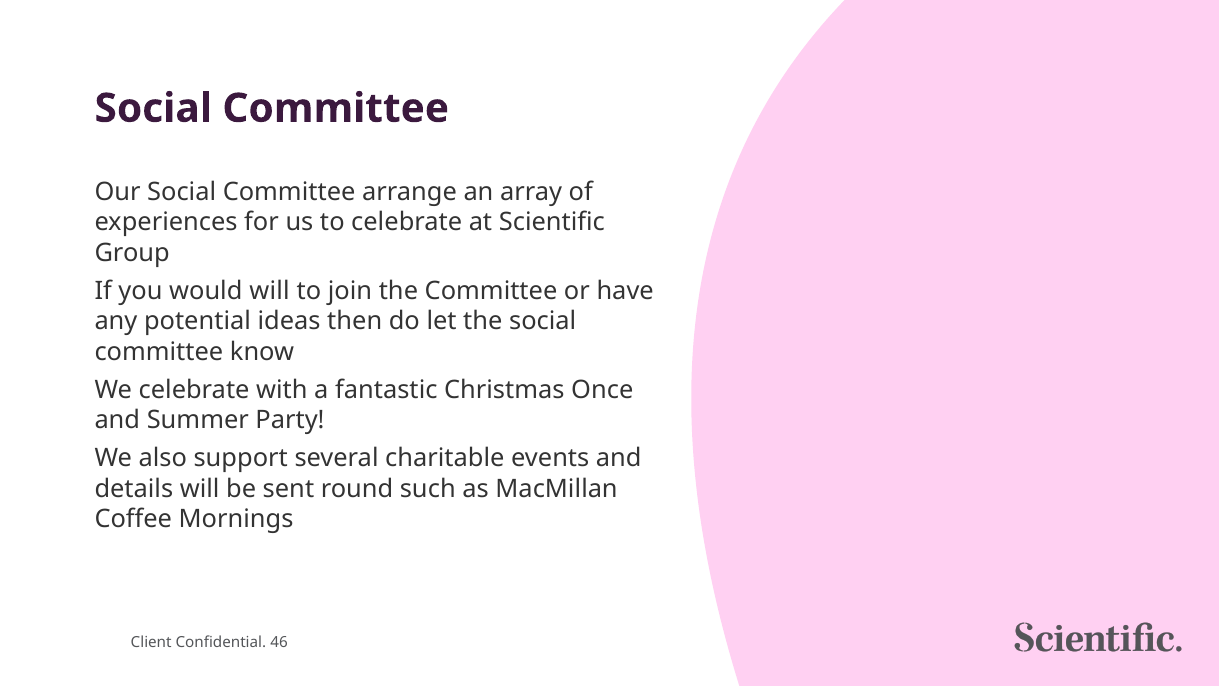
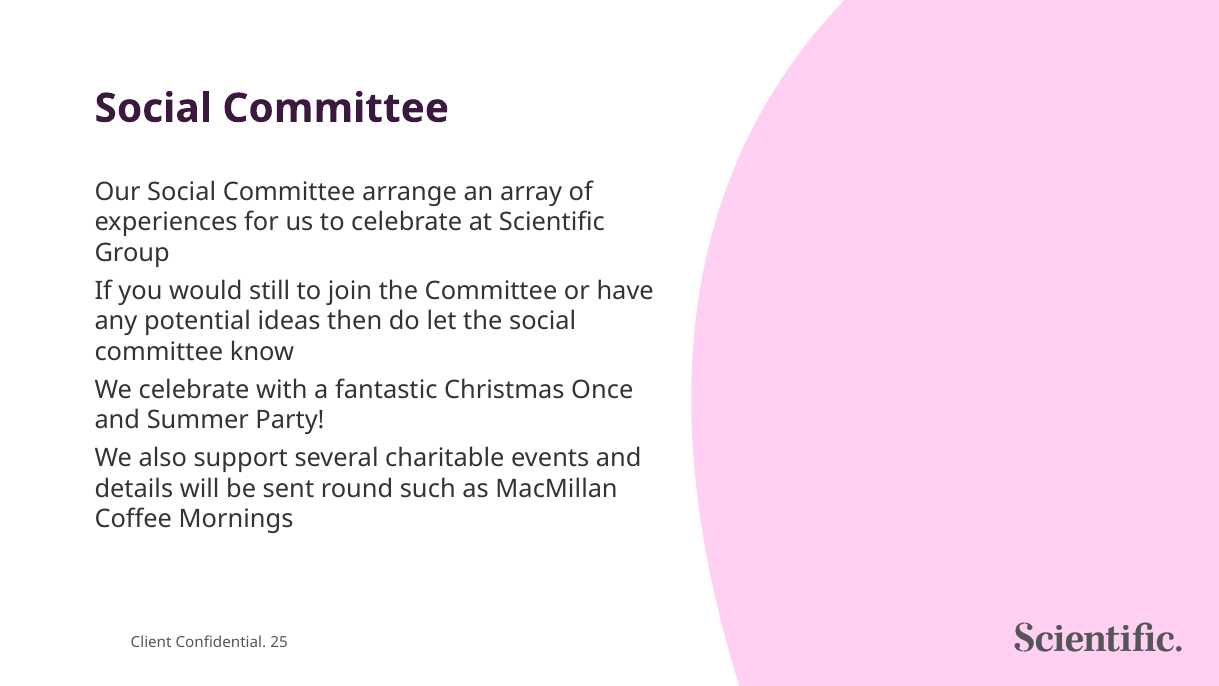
would will: will -> still (270, 291)
46: 46 -> 25 (279, 642)
